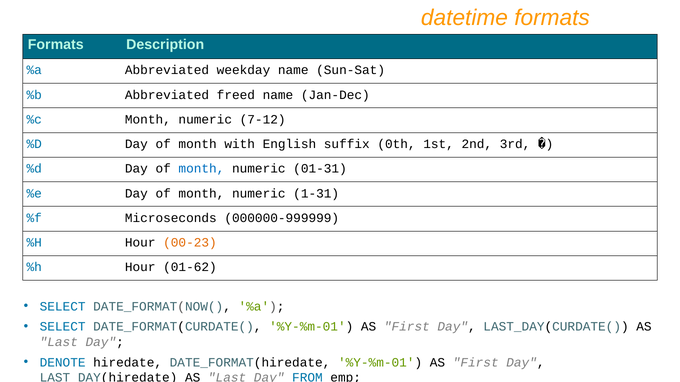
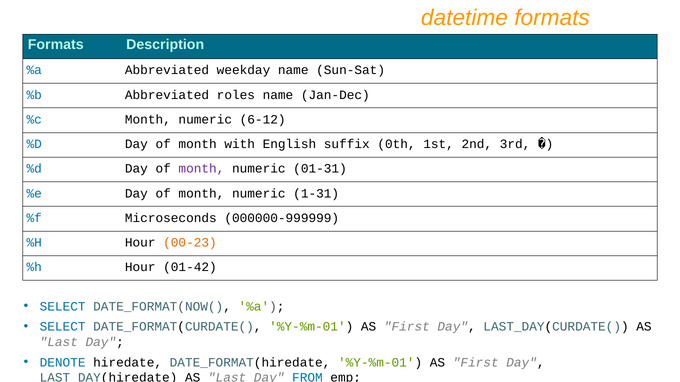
freed: freed -> roles (236, 95)
7-12: 7-12 -> 6-12 (263, 120)
month colour: blue -> purple (201, 169)
01-62: 01-62 -> 01-42 (190, 268)
